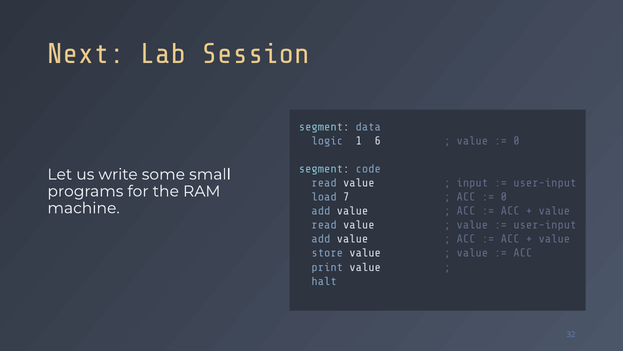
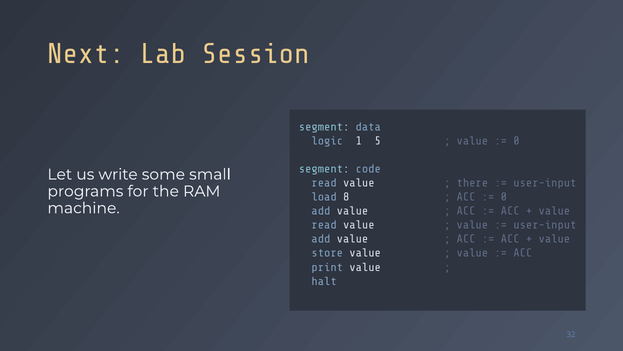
6: 6 -> 5 (378, 141)
input: input -> there (472, 183)
7: 7 -> 8 (346, 197)
